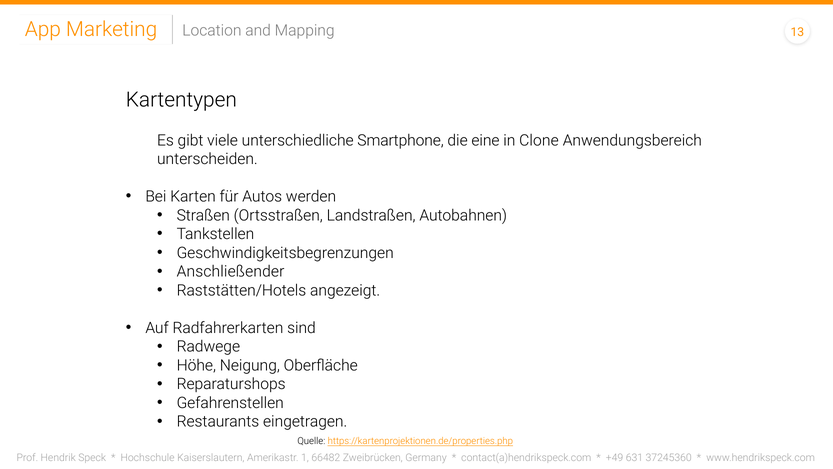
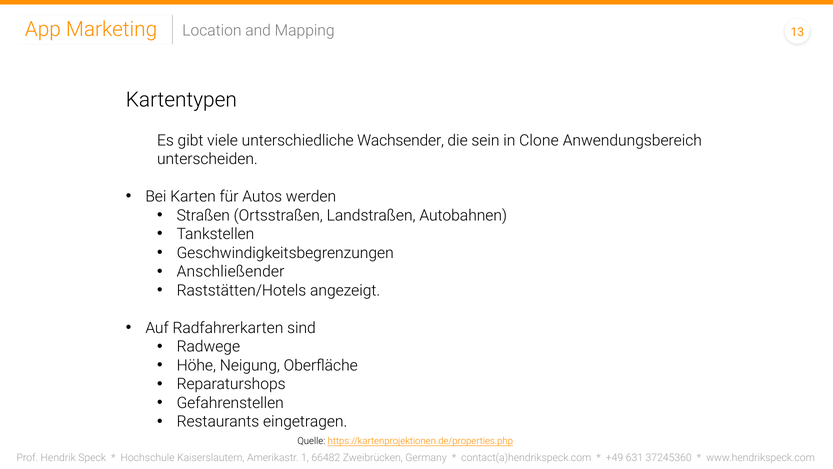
Smartphone: Smartphone -> Wachsender (401, 140)
eine: eine -> sein (485, 140)
